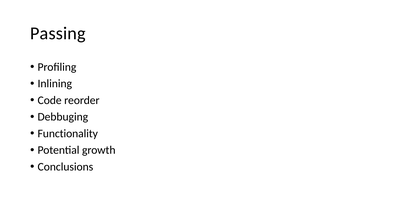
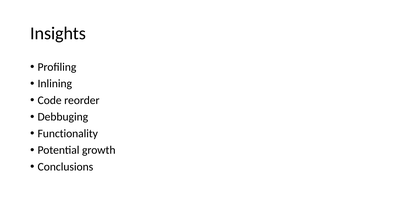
Passing: Passing -> Insights (58, 33)
